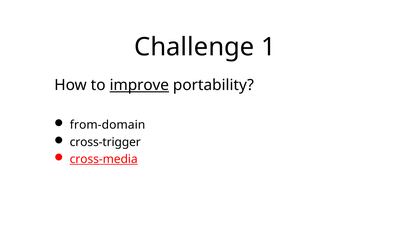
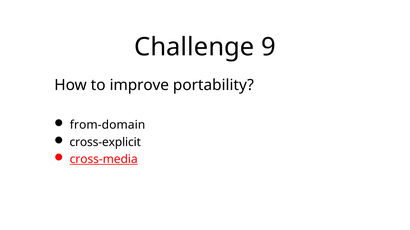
1: 1 -> 9 (268, 47)
improve underline: present -> none (139, 85)
cross-trigger: cross-trigger -> cross-explicit (105, 143)
